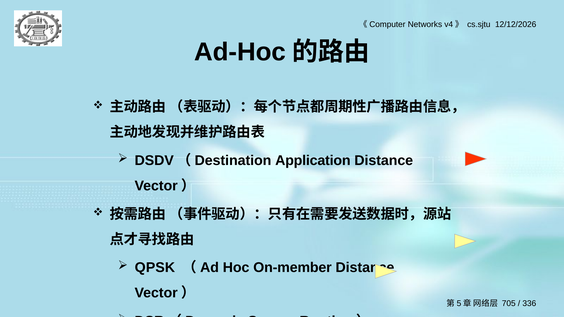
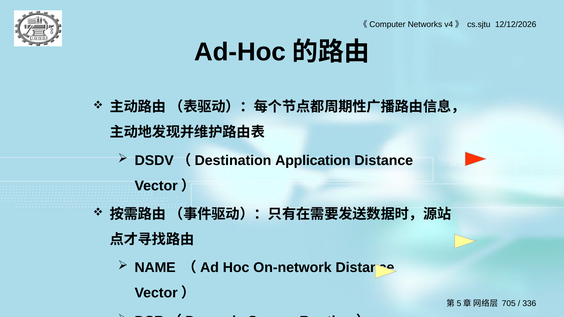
QPSK: QPSK -> NAME (155, 268)
On-member: On-member -> On-network (292, 268)
